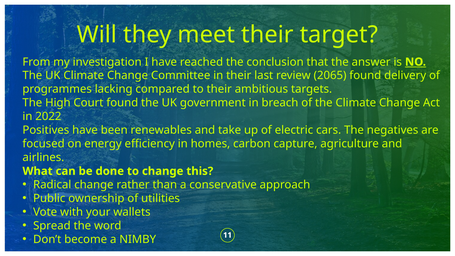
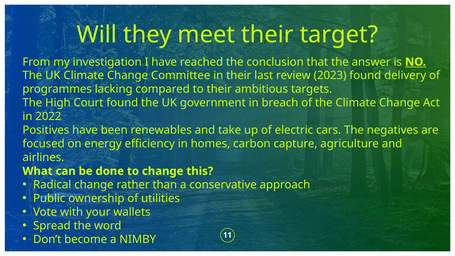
2065: 2065 -> 2023 (330, 76)
